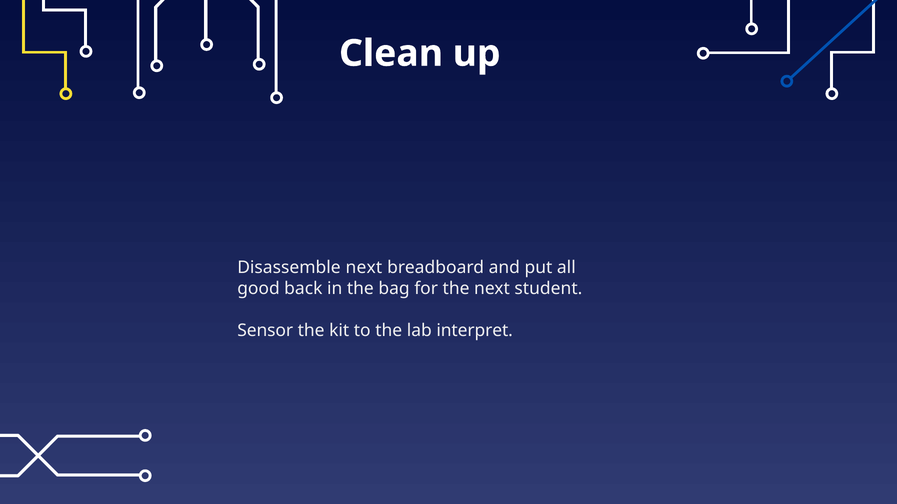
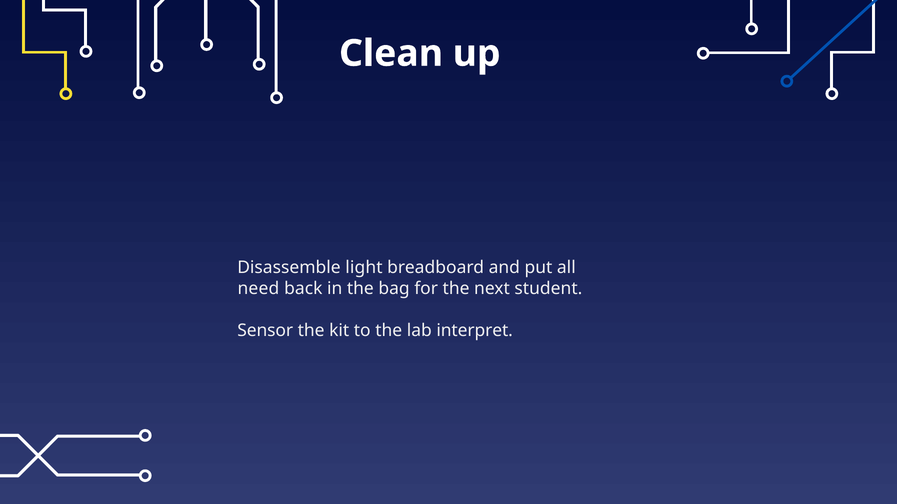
Disassemble next: next -> light (364, 268)
good: good -> need (258, 289)
